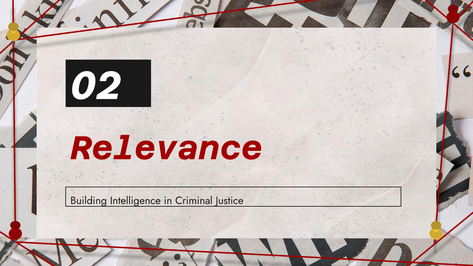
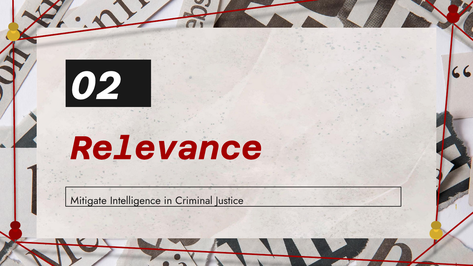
Building: Building -> Mitigate (89, 201)
